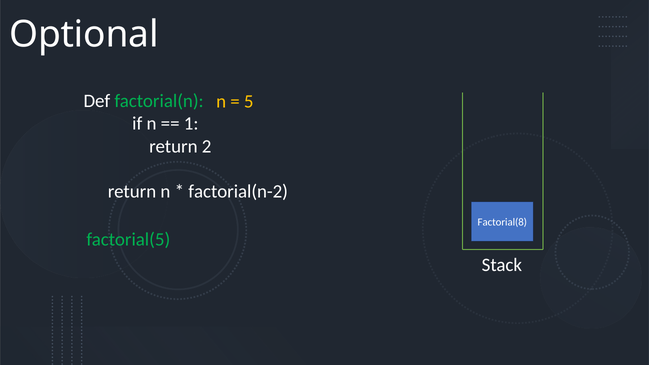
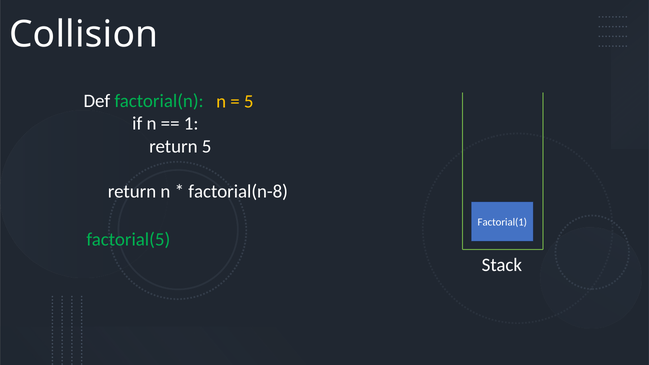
Optional: Optional -> Collision (84, 34)
return 2: 2 -> 5 (207, 146)
factorial(n-2: factorial(n-2 -> factorial(n-8 (238, 192)
Factorial(8: Factorial(8 -> Factorial(1 (502, 222)
